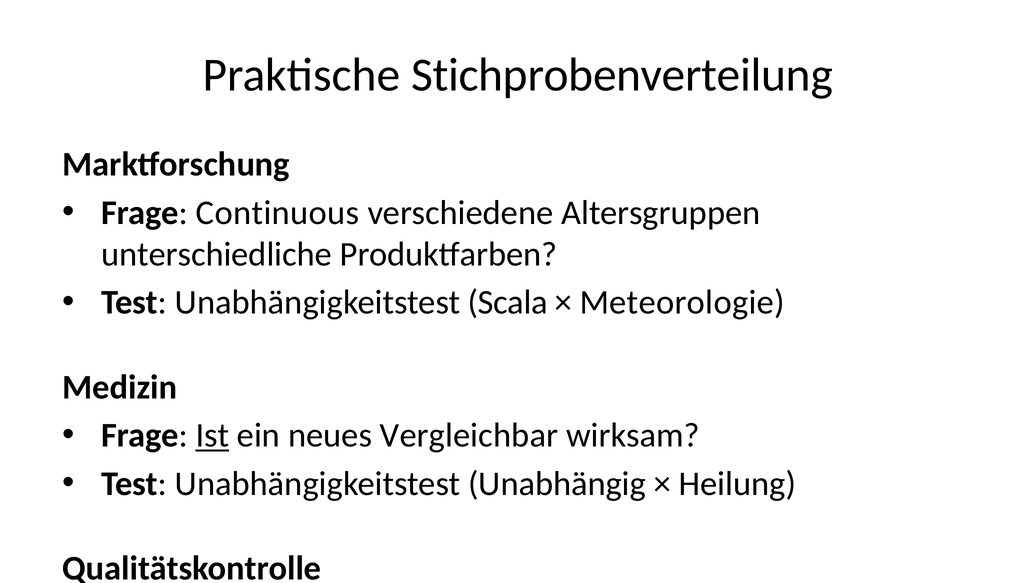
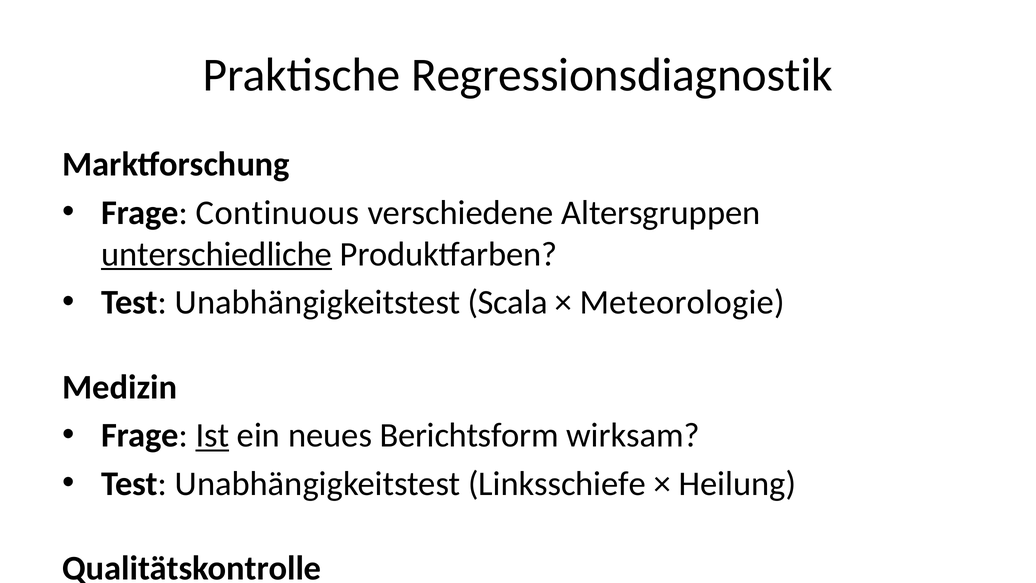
Stichprobenverteilung: Stichprobenverteilung -> Regressionsdiagnostik (622, 75)
unterschiedliche underline: none -> present (216, 254)
Vergleichbar: Vergleichbar -> Berichtsform (469, 435)
Unabhängig: Unabhängig -> Linksschiefe (557, 484)
